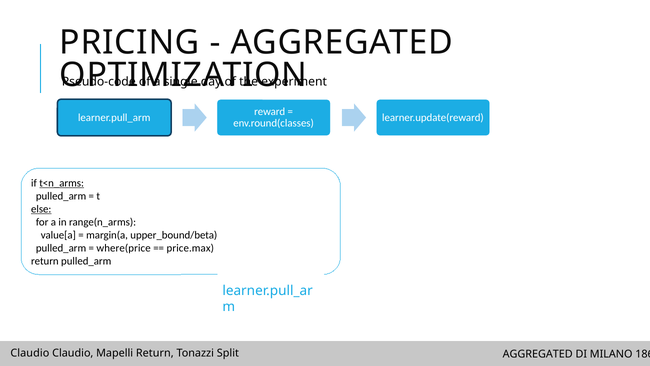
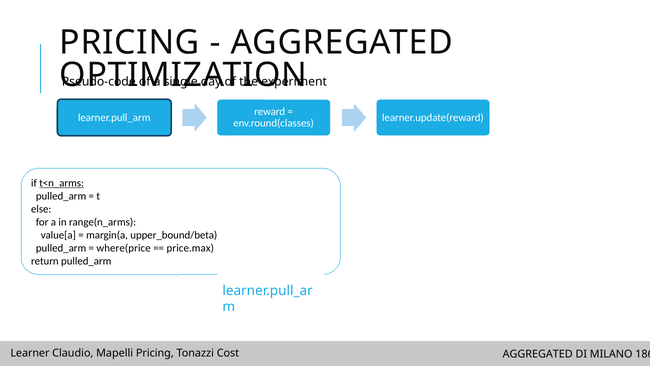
else underline: present -> none (41, 209)
Claudio: Claudio -> Learner (30, 353)
Mapelli Return: Return -> Pricing (155, 353)
Split: Split -> Cost (228, 353)
